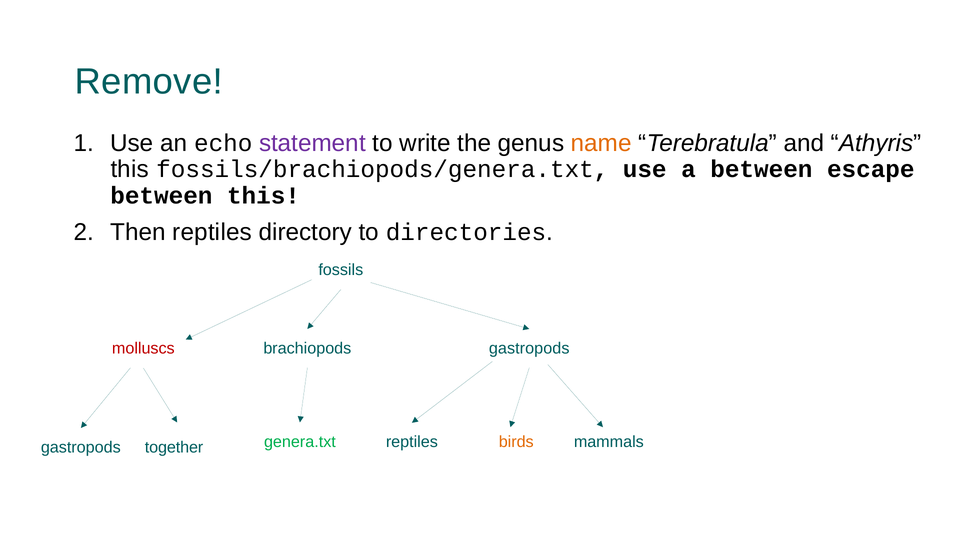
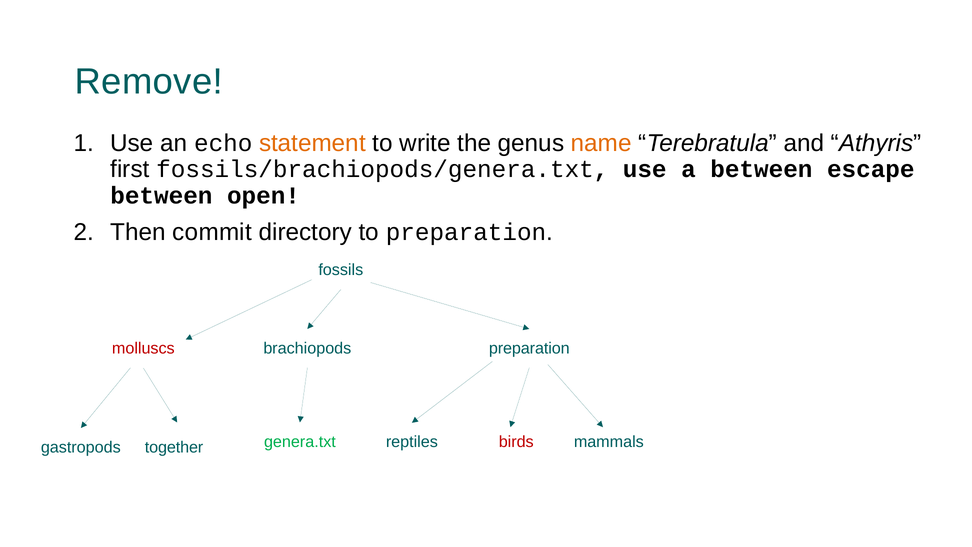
statement colour: purple -> orange (312, 143)
this: this -> first (130, 169)
between this: this -> open (263, 196)
Then reptiles: reptiles -> commit (212, 232)
to directories: directories -> preparation (466, 232)
brachiopods gastropods: gastropods -> preparation (529, 348)
birds colour: orange -> red (516, 442)
